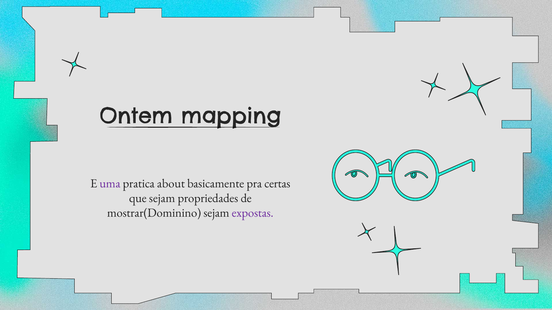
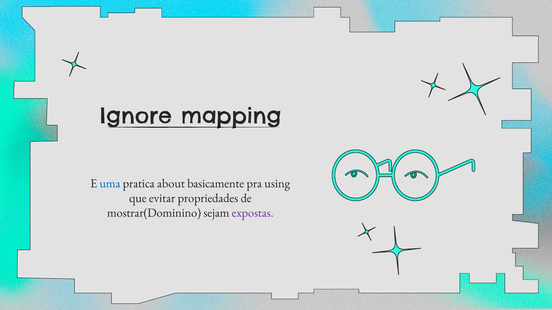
Ontem: Ontem -> Ignore (136, 116)
uma colour: purple -> blue (110, 184)
certas: certas -> using (277, 184)
que sejam: sejam -> evitar (162, 199)
